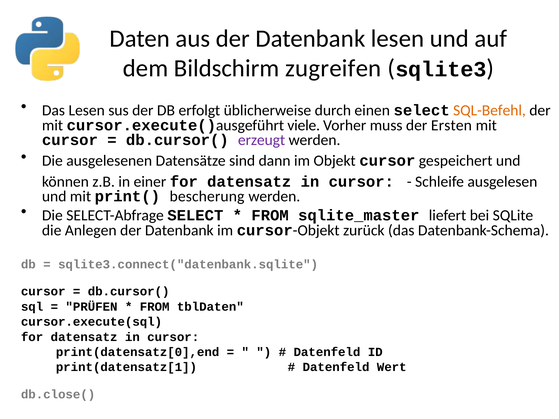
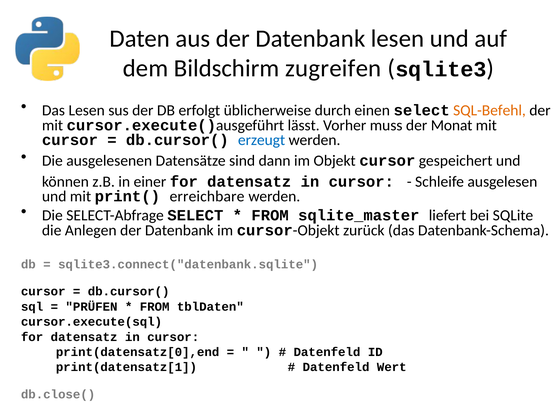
viele: viele -> lässt (304, 125)
Ersten: Ersten -> Monat (452, 125)
erzeugt colour: purple -> blue (262, 140)
bescherung: bescherung -> erreichbare (207, 197)
